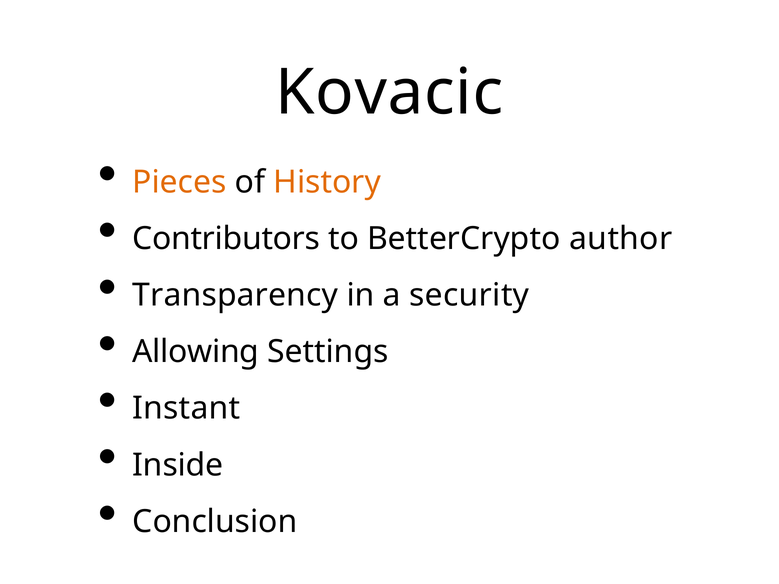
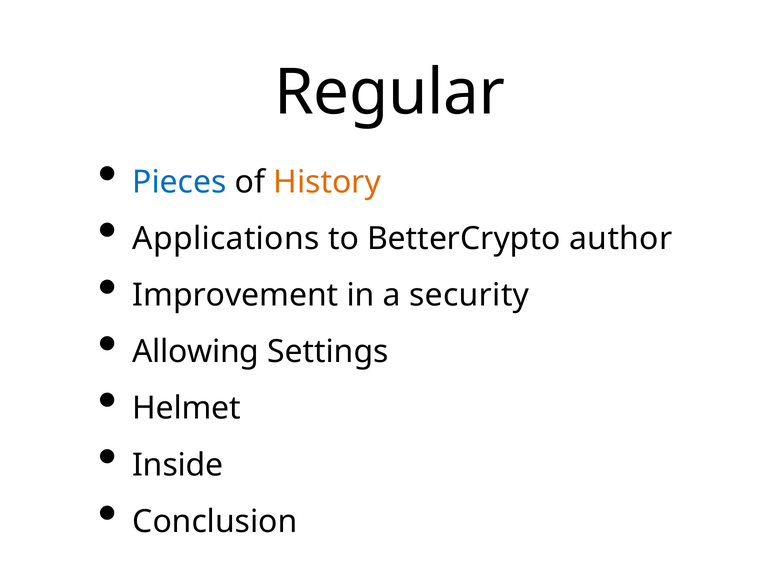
Kovacic: Kovacic -> Regular (390, 93)
Pieces colour: orange -> blue (179, 182)
Contributors: Contributors -> Applications (226, 239)
Transparency: Transparency -> Improvement (235, 295)
Instant: Instant -> Helmet (186, 409)
